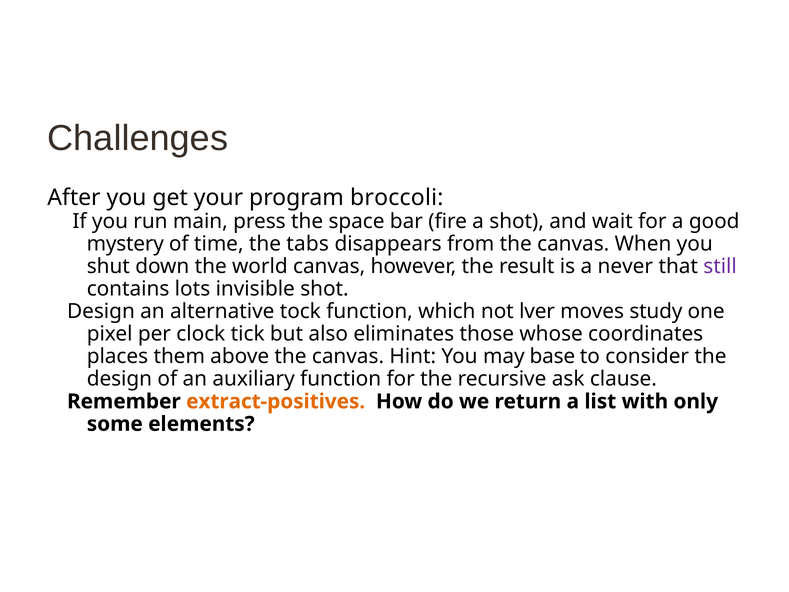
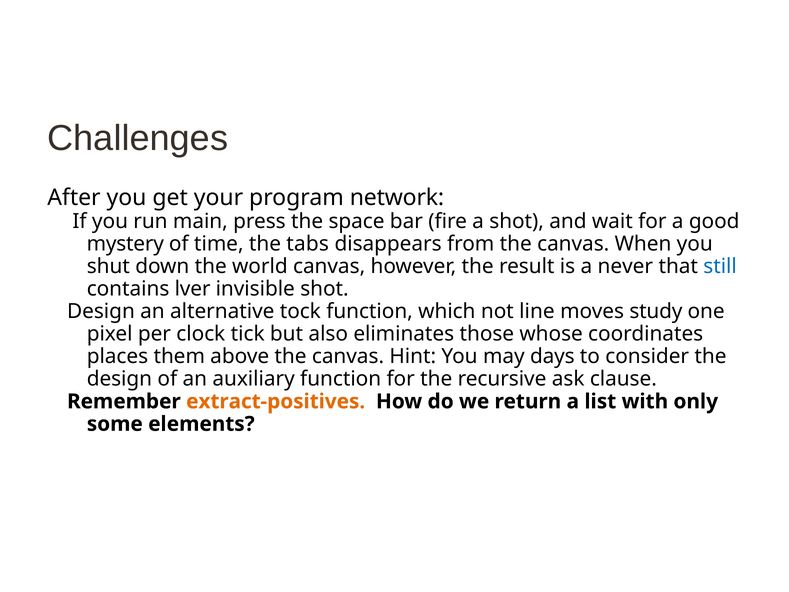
broccoli: broccoli -> network (397, 198)
still colour: purple -> blue (720, 266)
lots: lots -> lver (193, 289)
lver: lver -> line (537, 311)
base: base -> days (552, 356)
